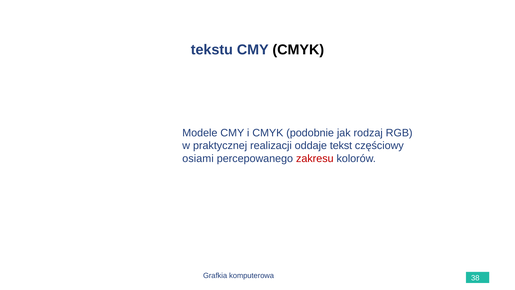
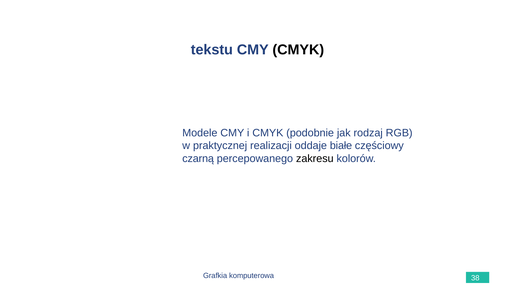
tekst: tekst -> białe (341, 146)
osiami: osiami -> czarną (198, 158)
zakresu colour: red -> black (315, 158)
